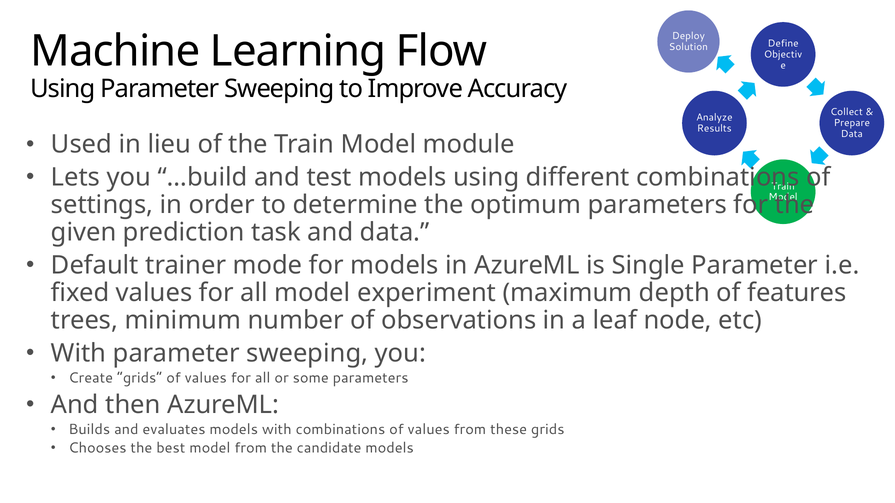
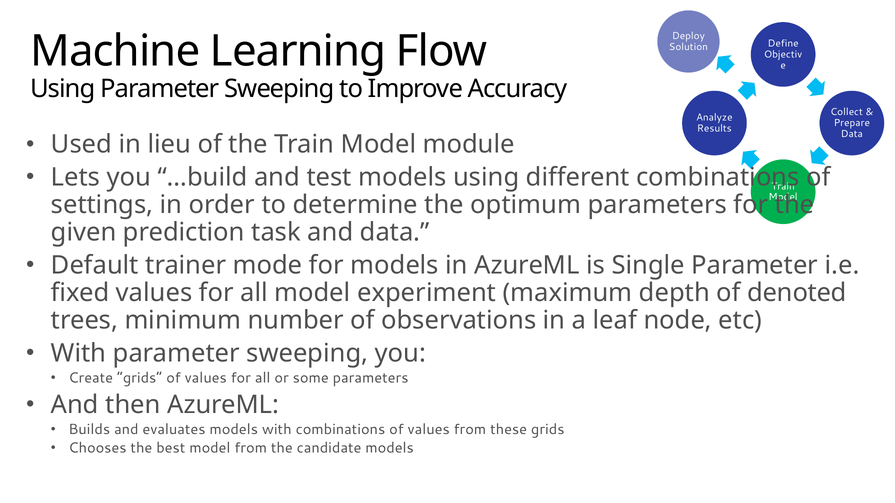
features: features -> denoted (797, 293)
